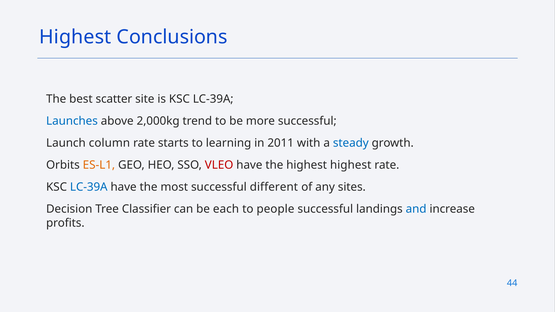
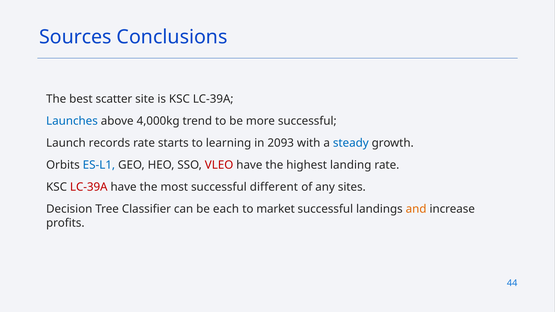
Highest: Highest -> Sources (75, 37)
2,000kg: 2,000kg -> 4,000kg (158, 121)
column: column -> records (109, 143)
2011: 2011 -> 2093 (281, 143)
ES-L1 colour: orange -> blue (99, 165)
highest highest: highest -> landing (351, 165)
LC-39A colour: blue -> red (89, 187)
people: people -> market (276, 209)
and colour: blue -> orange (416, 209)
